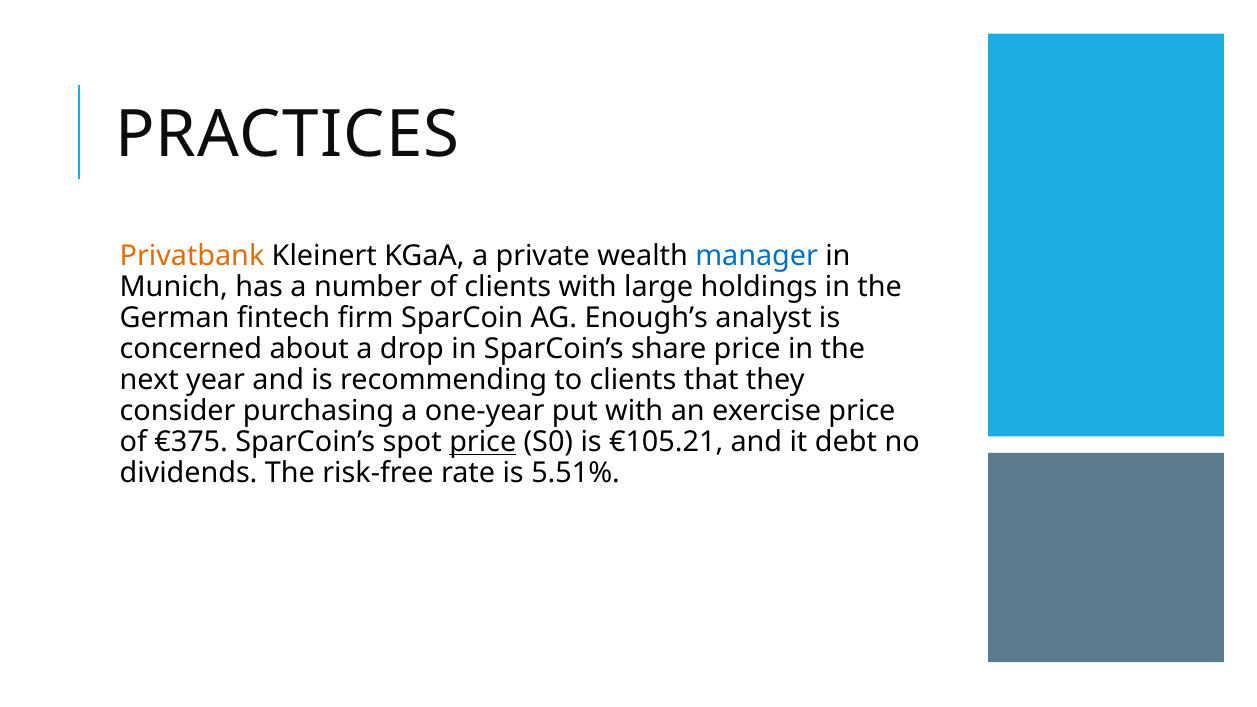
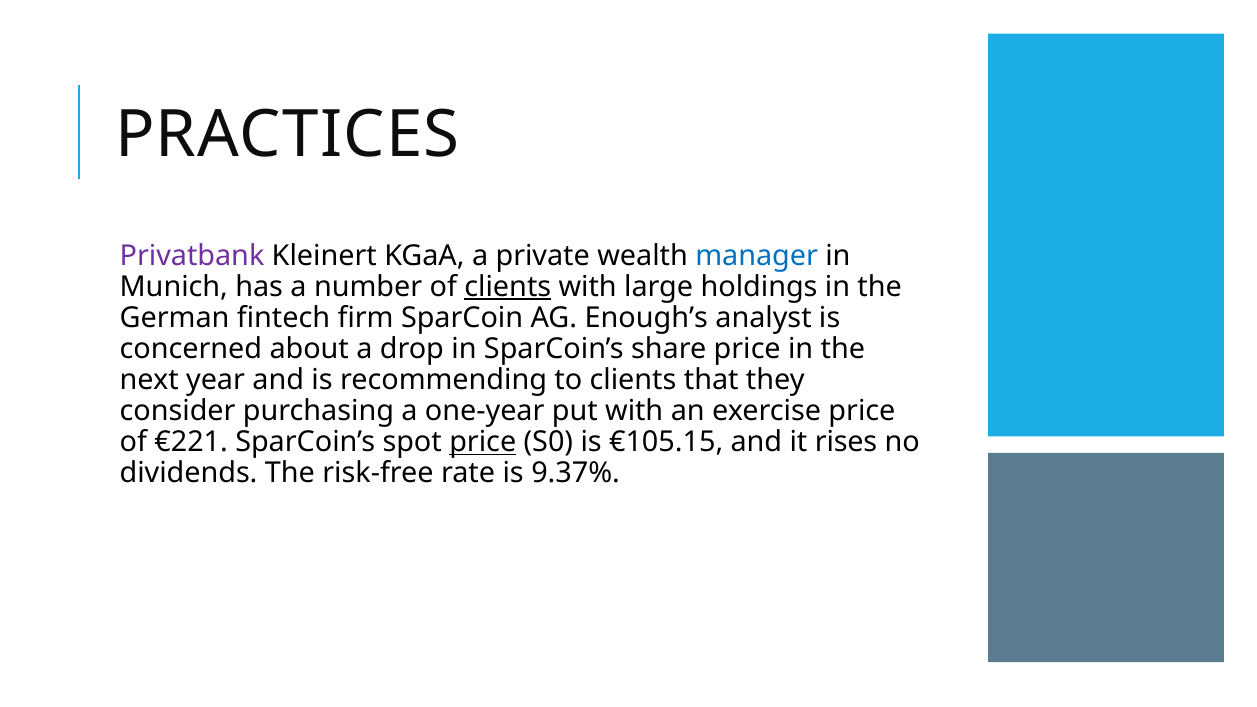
Privatbank colour: orange -> purple (192, 256)
clients underline: none -> present (508, 287)
€375: €375 -> €221 (191, 442)
€105.21: €105.21 -> €105.15 (666, 442)
debt: debt -> rises (846, 442)
5.51%: 5.51% -> 9.37% (576, 473)
